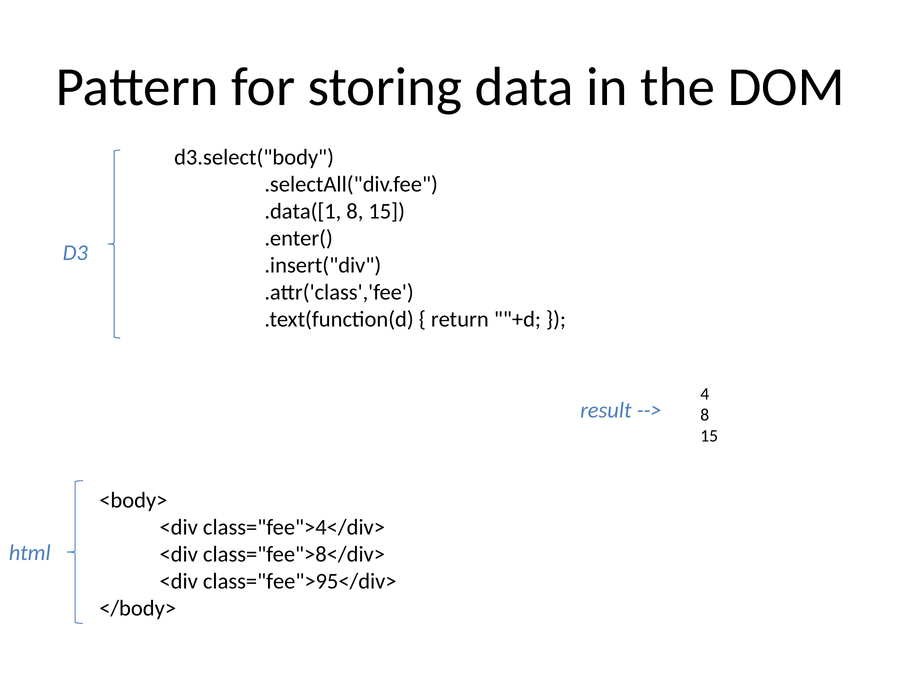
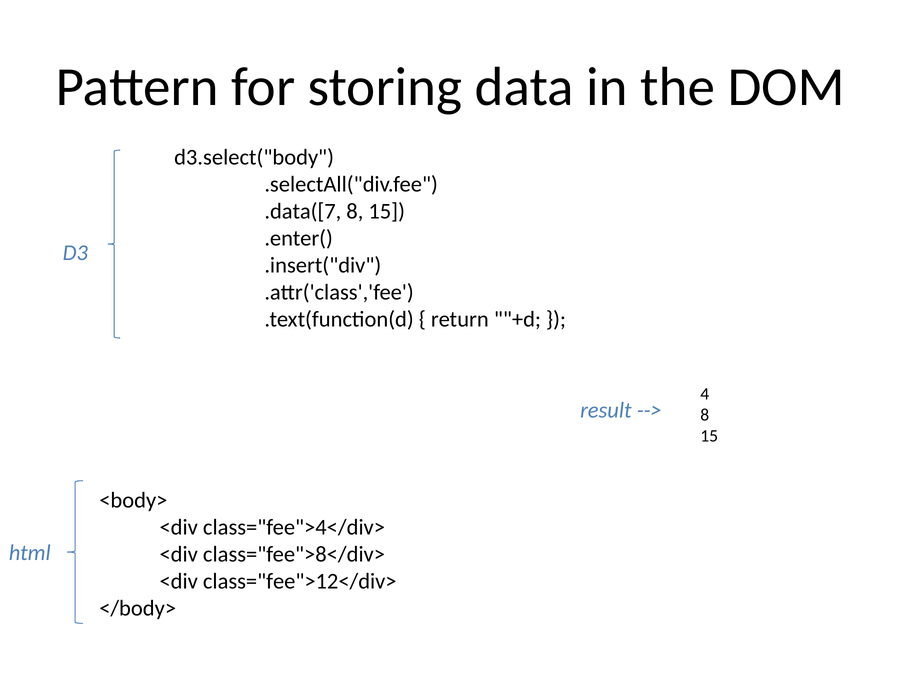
.data([1: .data([1 -> .data([7 (303, 211)
class="fee">95</div>: class="fee">95</div> -> class="fee">12</div> (300, 582)
